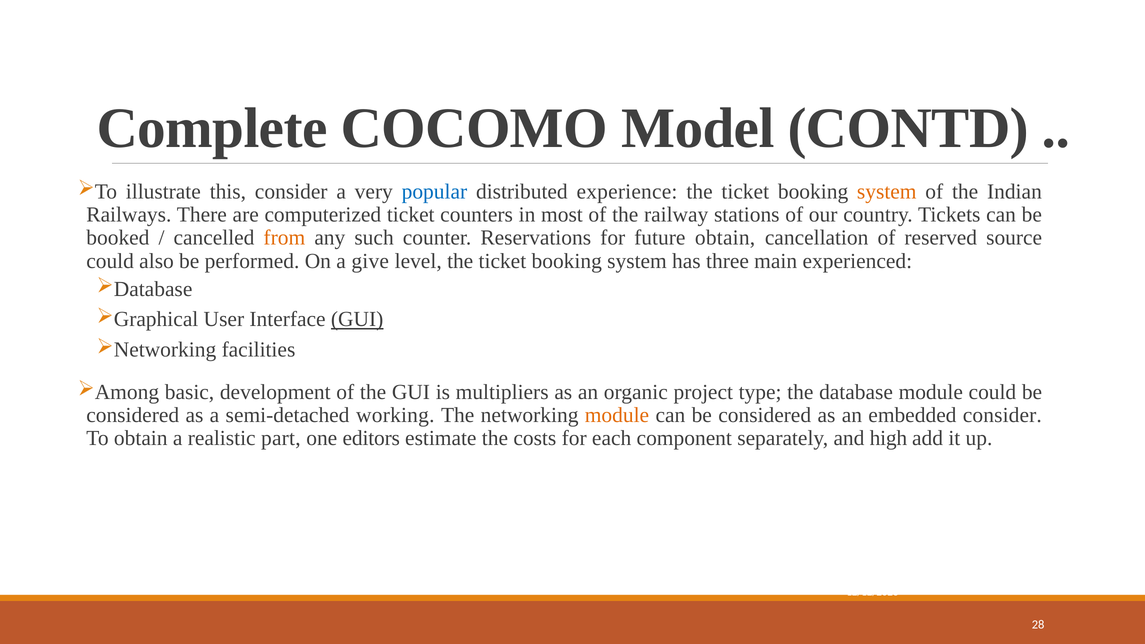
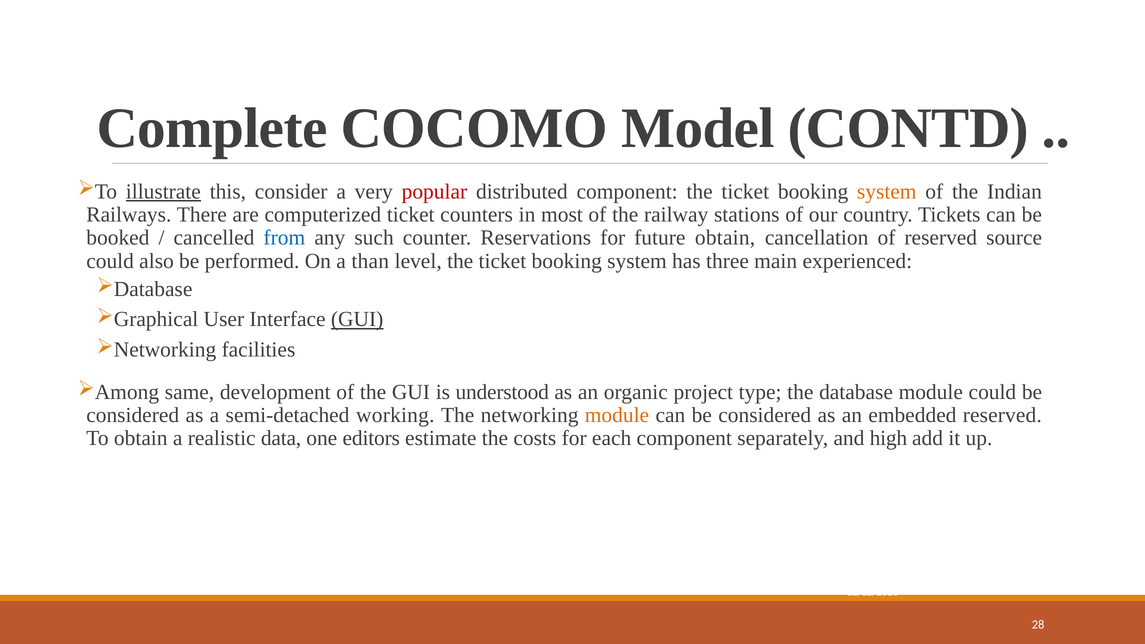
illustrate underline: none -> present (163, 192)
popular colour: blue -> red (434, 192)
distributed experience: experience -> component (627, 192)
from colour: orange -> blue (284, 238)
give: give -> than (370, 261)
basic: basic -> same (189, 392)
multipliers: multipliers -> understood (502, 392)
embedded consider: consider -> reserved (1002, 415)
part: part -> data (281, 438)
